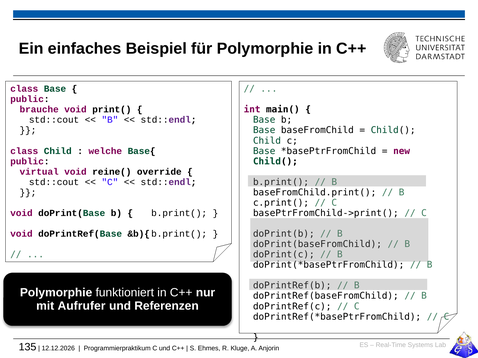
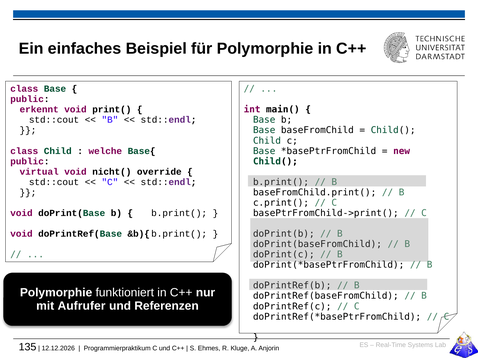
brauche: brauche -> erkennt (39, 110)
reine(: reine( -> nicht( (112, 172)
